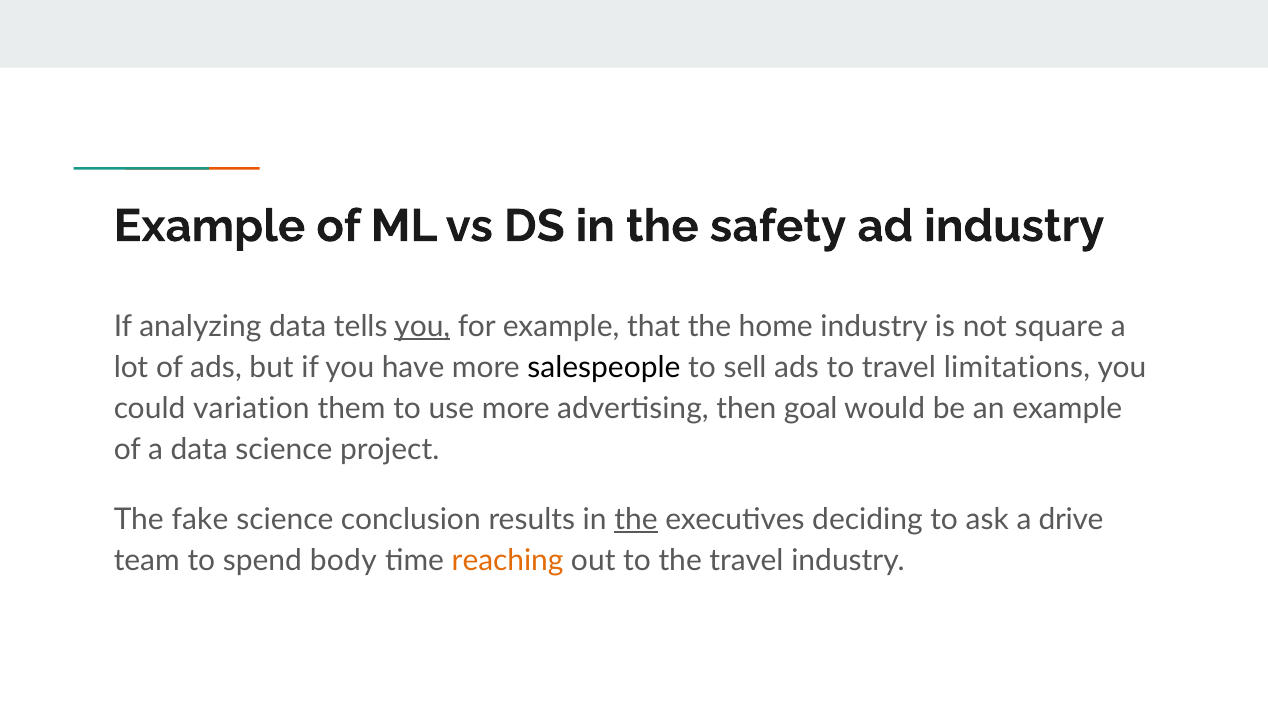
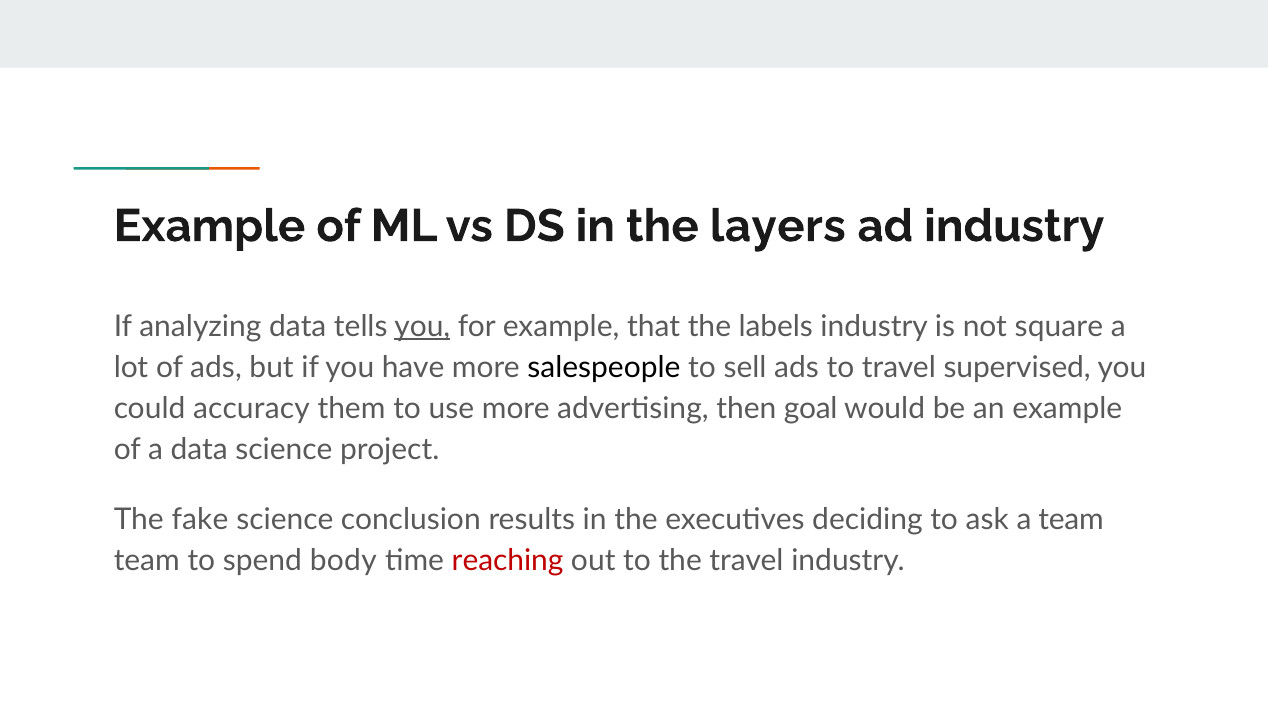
safety: safety -> layers (778, 226)
home: home -> labels (776, 326)
limitations: limitations -> supervised (1017, 368)
variation: variation -> accuracy (251, 409)
the underline: present -> none (636, 520)
a drive: drive -> team (1071, 520)
reaching colour: orange -> red (508, 561)
